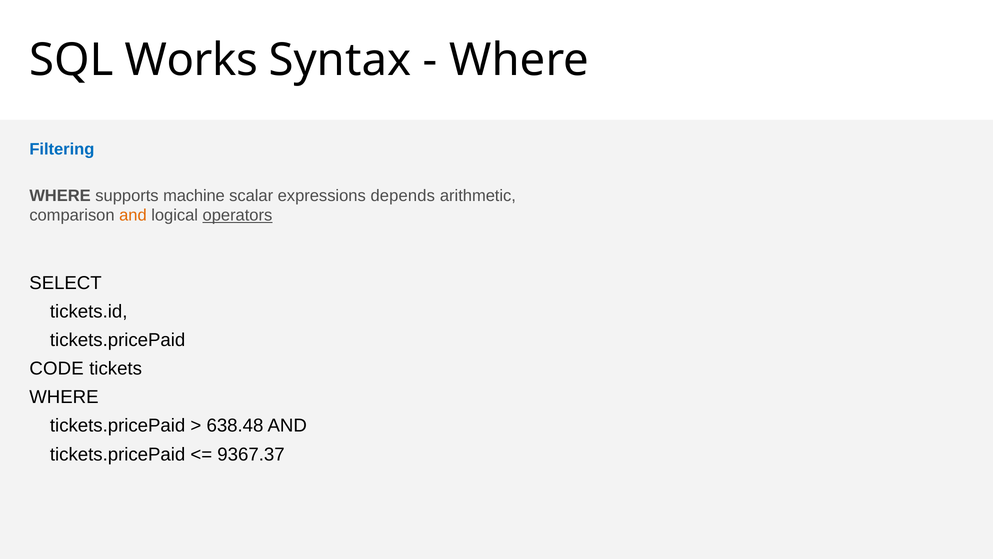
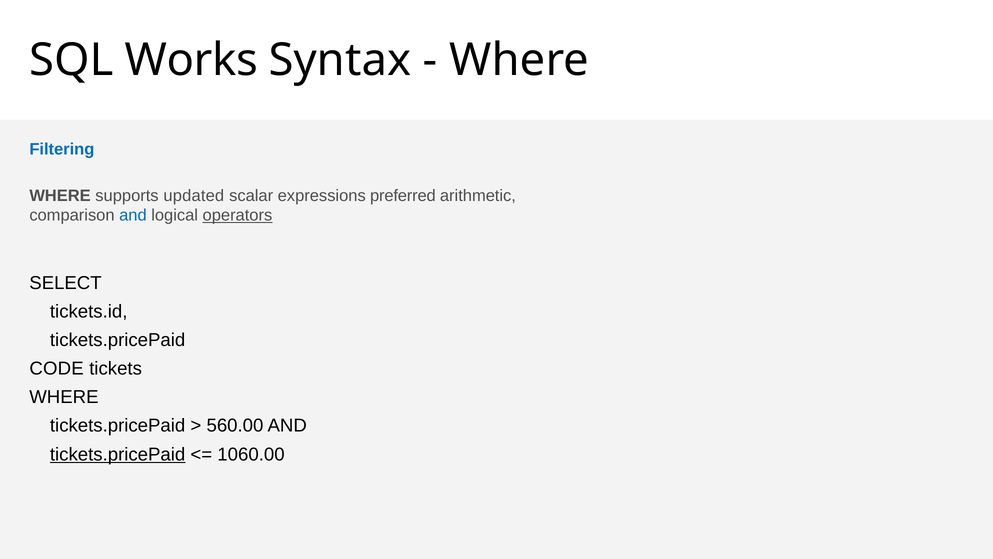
machine: machine -> updated (194, 195)
depends: depends -> preferred (403, 195)
and colour: orange -> blue (133, 215)
638.48: 638.48 -> 560.00 (235, 425)
tickets.pricePaid underline: none -> present (118, 454)
9367.37: 9367.37 -> 1060.00 (251, 454)
